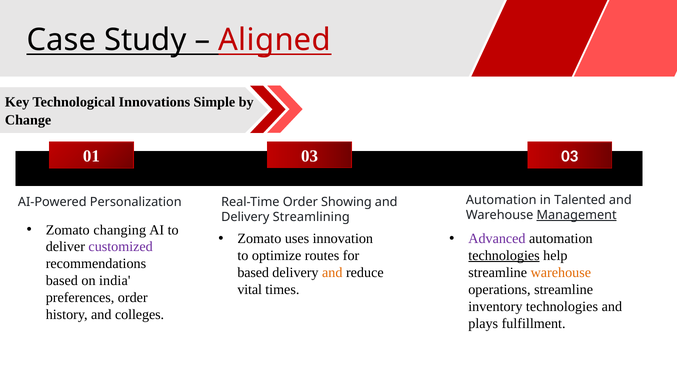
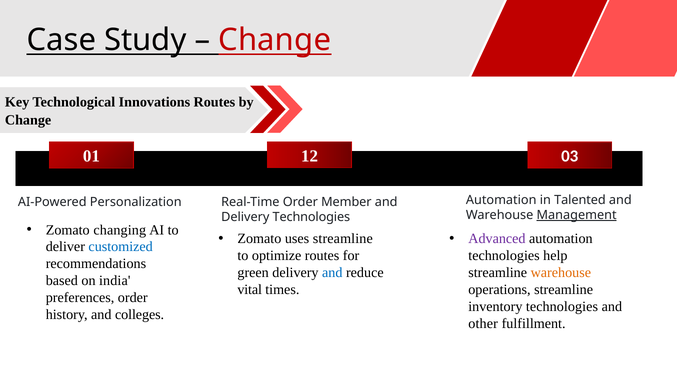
Aligned: Aligned -> Change (275, 40)
Simple: Simple -> Routes (214, 102)
01 03: 03 -> 12 (310, 156)
Showing: Showing -> Member (346, 202)
Delivery Streamlining: Streamlining -> Technologies (311, 217)
uses innovation: innovation -> streamline (343, 239)
customized colour: purple -> blue (121, 247)
technologies underline: present -> none (504, 255)
based: based -> green (253, 272)
and colour: orange -> blue (332, 272)
plays: plays -> other (483, 323)
